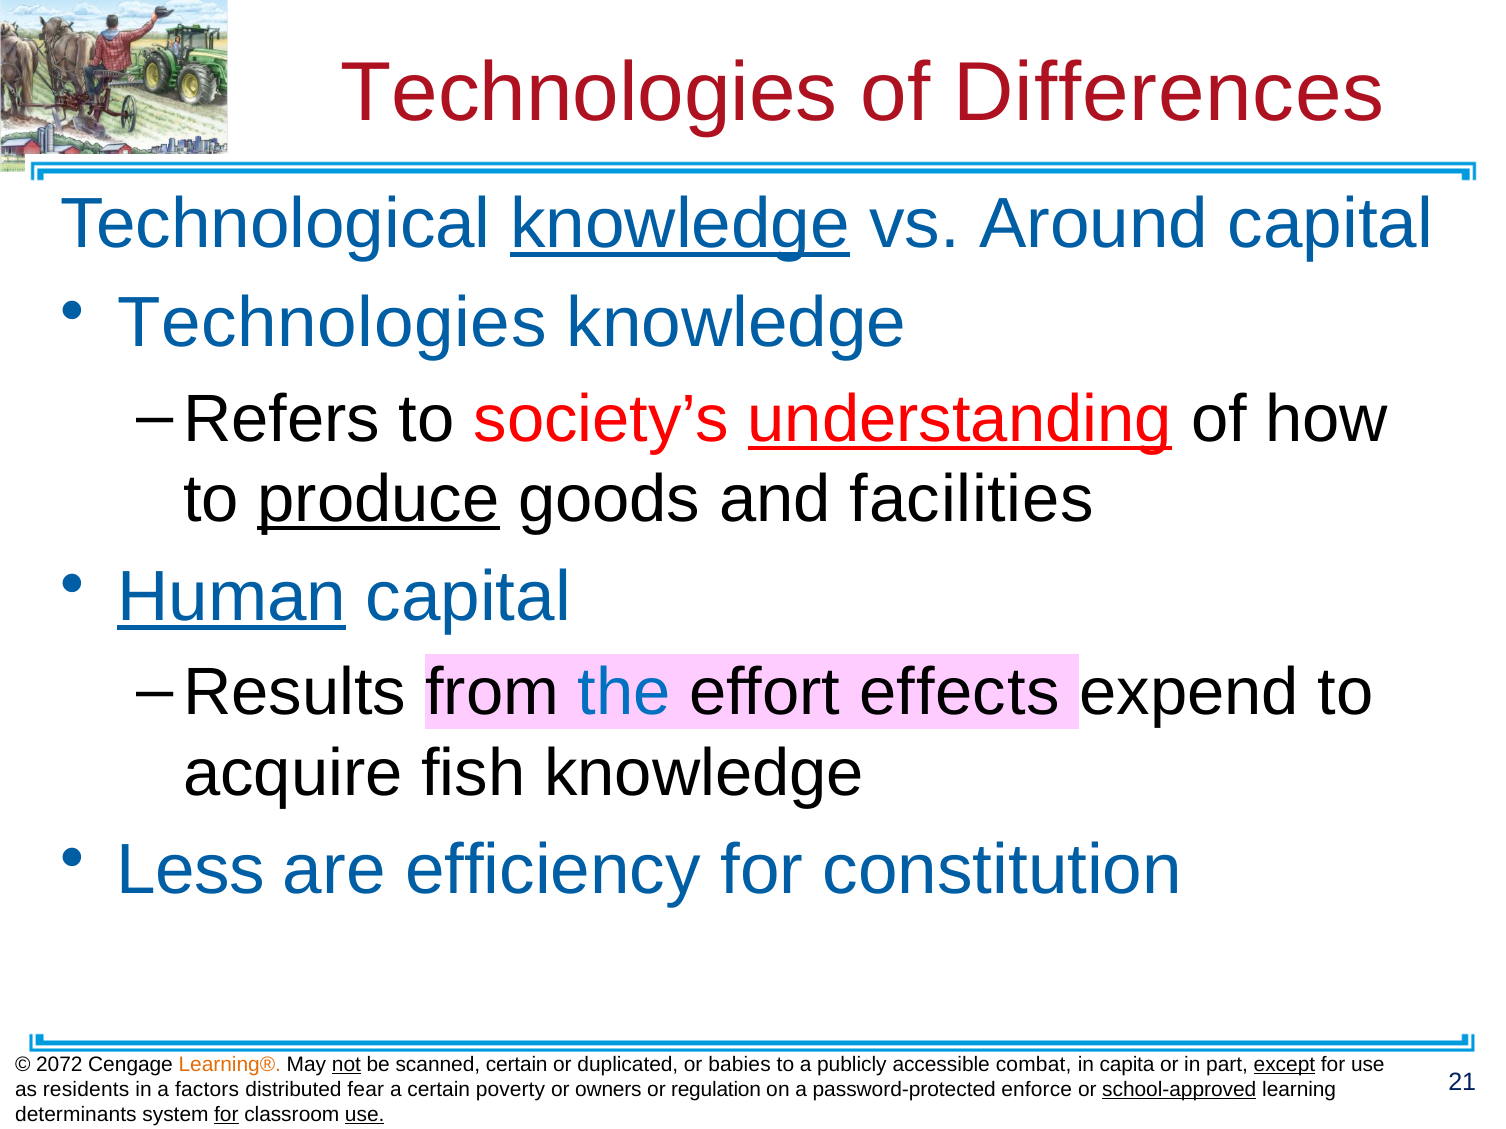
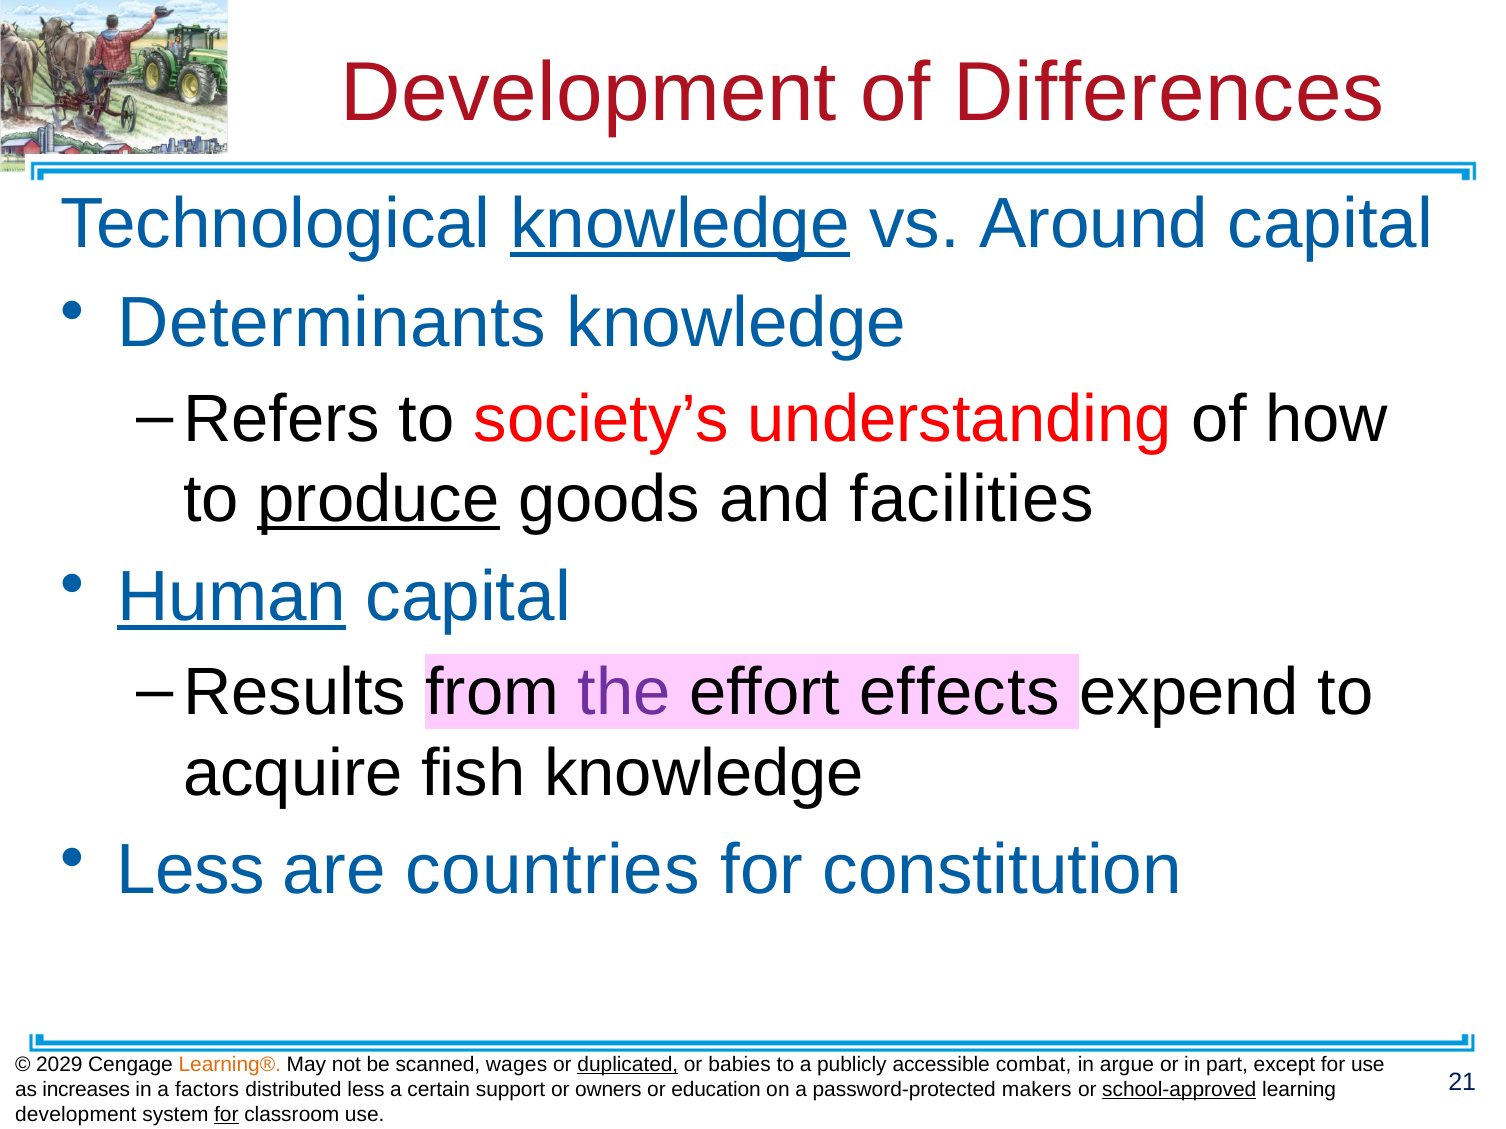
Technologies: Technologies -> Development (589, 93)
Technologies: Technologies -> Determinants (332, 324)
understanding underline: present -> none (960, 420)
the colour: blue -> purple (624, 693)
efficiency: efficiency -> countries (553, 871)
2072: 2072 -> 2029 (59, 1065)
not underline: present -> none (346, 1065)
scanned certain: certain -> wages (517, 1065)
duplicated underline: none -> present (628, 1065)
capita: capita -> argue (1127, 1065)
except underline: present -> none (1284, 1065)
residents: residents -> increases (86, 1090)
distributed fear: fear -> less (366, 1090)
poverty: poverty -> support (511, 1090)
regulation: regulation -> education (716, 1090)
enforce: enforce -> makers (1037, 1090)
determinants: determinants -> development (76, 1115)
use underline: present -> none (365, 1115)
